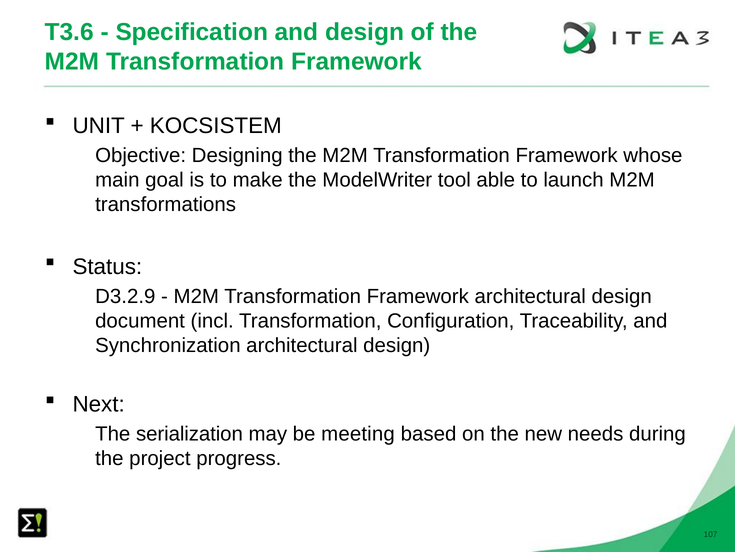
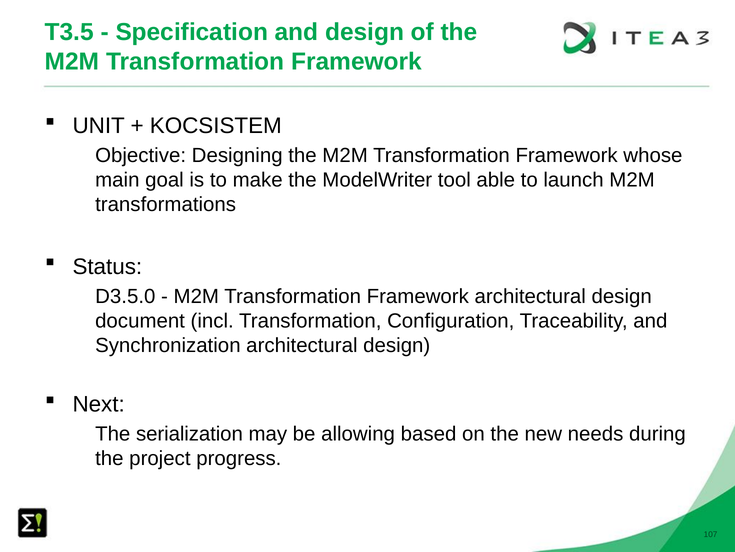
T3.6: T3.6 -> T3.5 (69, 32)
D3.2.9: D3.2.9 -> D3.5.0 (125, 296)
meeting: meeting -> allowing (358, 434)
